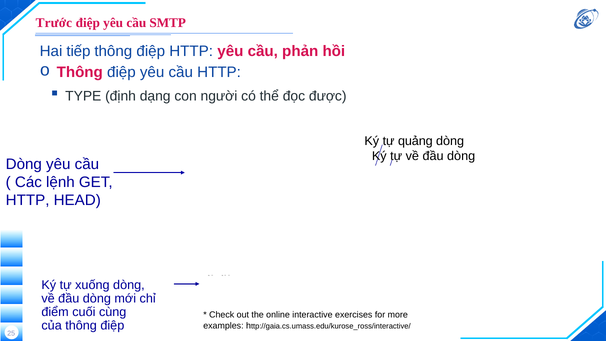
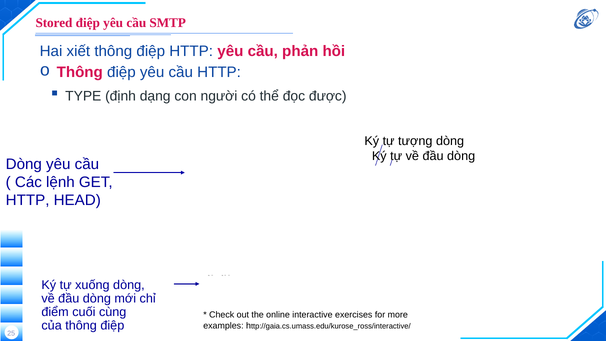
Trước: Trước -> Stored (54, 23)
tiếp: tiếp -> xiết (78, 51)
quảng: quảng -> tượng (415, 141)
